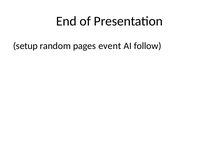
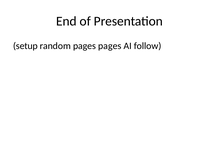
pages event: event -> pages (110, 46)
